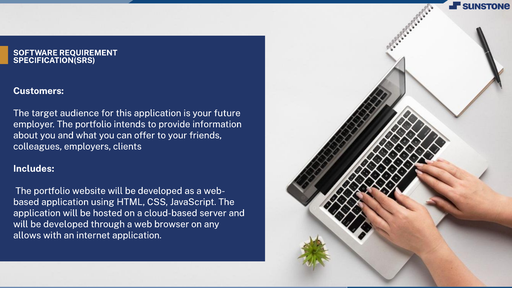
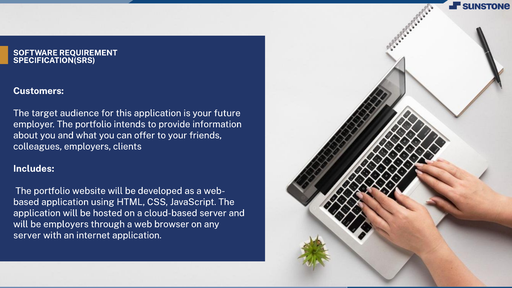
developed: developed -> employers (66, 224)
allows: allows -> server (27, 235)
